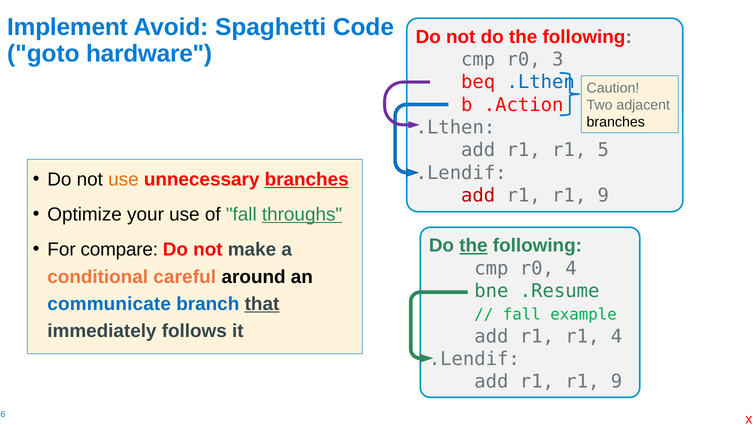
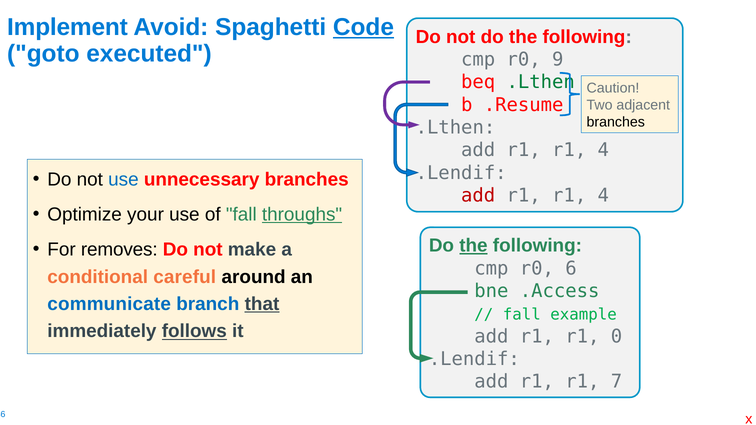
Code underline: none -> present (363, 27)
hardware: hardware -> executed (149, 54)
3: 3 -> 9 (558, 60)
.Lthen colour: blue -> green (541, 82)
.Action: .Action -> .Resume (524, 105)
5: 5 -> 4 (603, 150)
use colour: orange -> blue (123, 180)
branches underline: present -> none (307, 180)
9: 9 -> 4 (603, 196)
compare: compare -> removes (119, 250)
r0 4: 4 -> 6 (571, 268)
.Resume: .Resume -> .Access (560, 291)
follows underline: none -> present (194, 331)
r1 4: 4 -> 0 (616, 337)
9: 9 -> 7 (616, 382)
